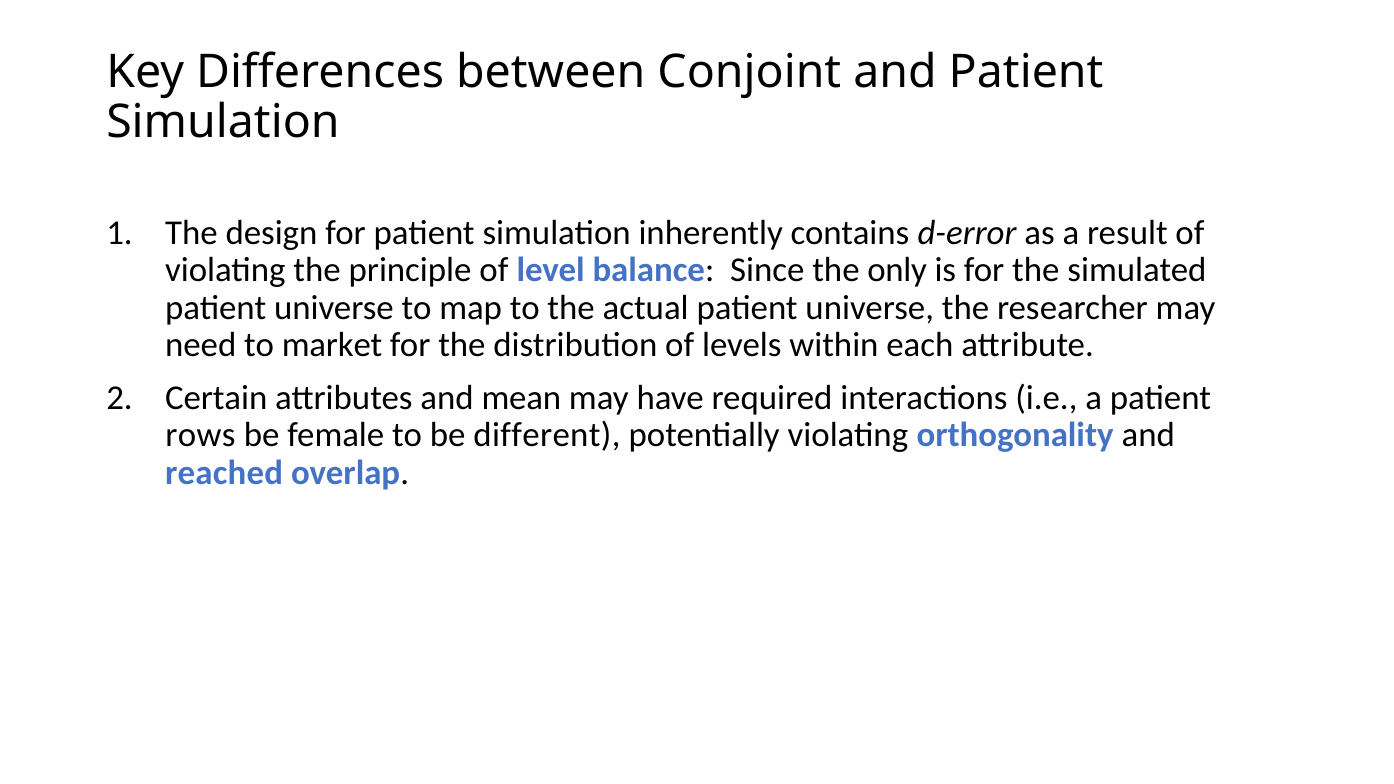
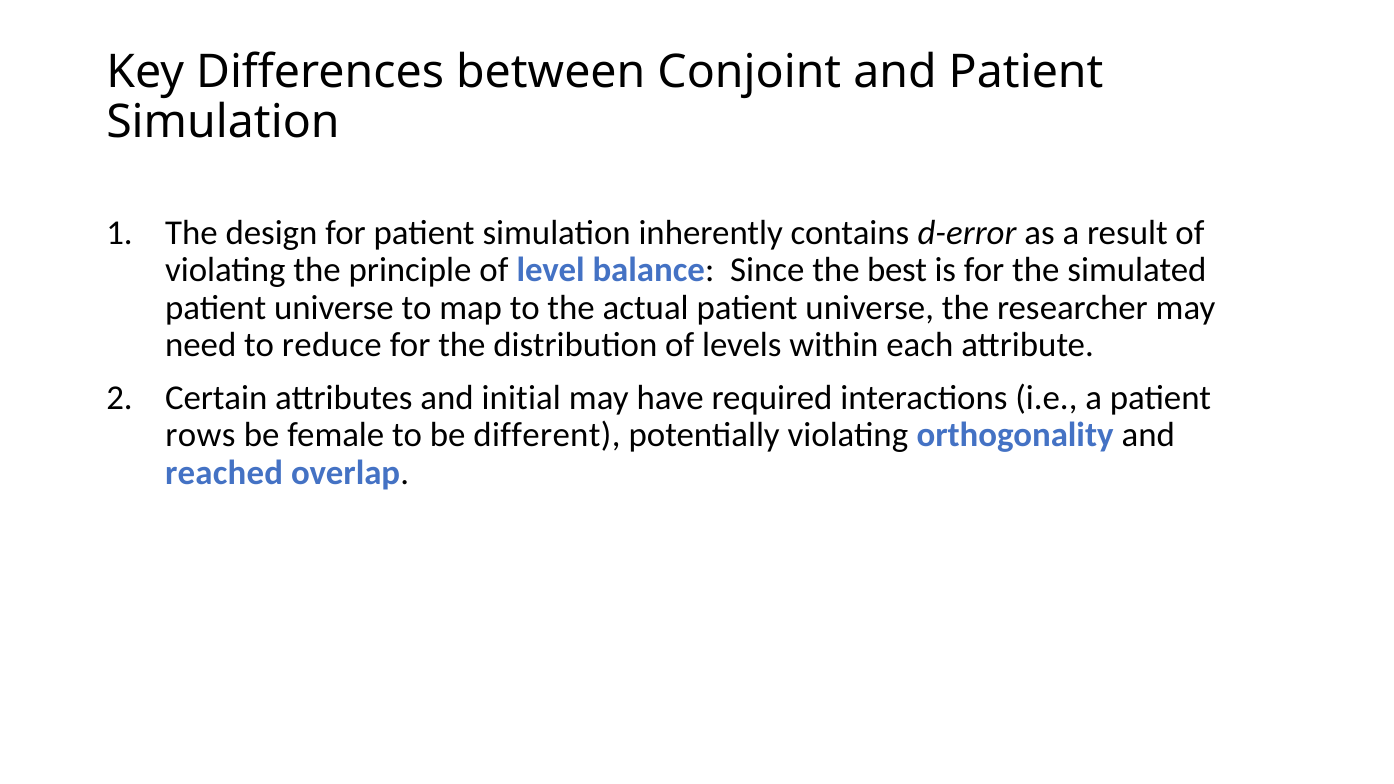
only: only -> best (897, 270)
market: market -> reduce (332, 345)
mean: mean -> initial (521, 398)
